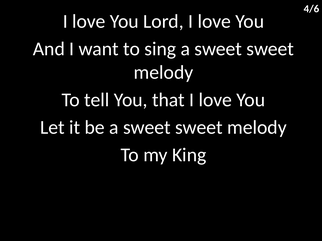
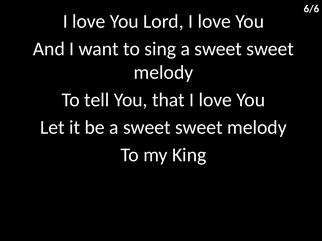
4/6: 4/6 -> 6/6 (311, 9)
